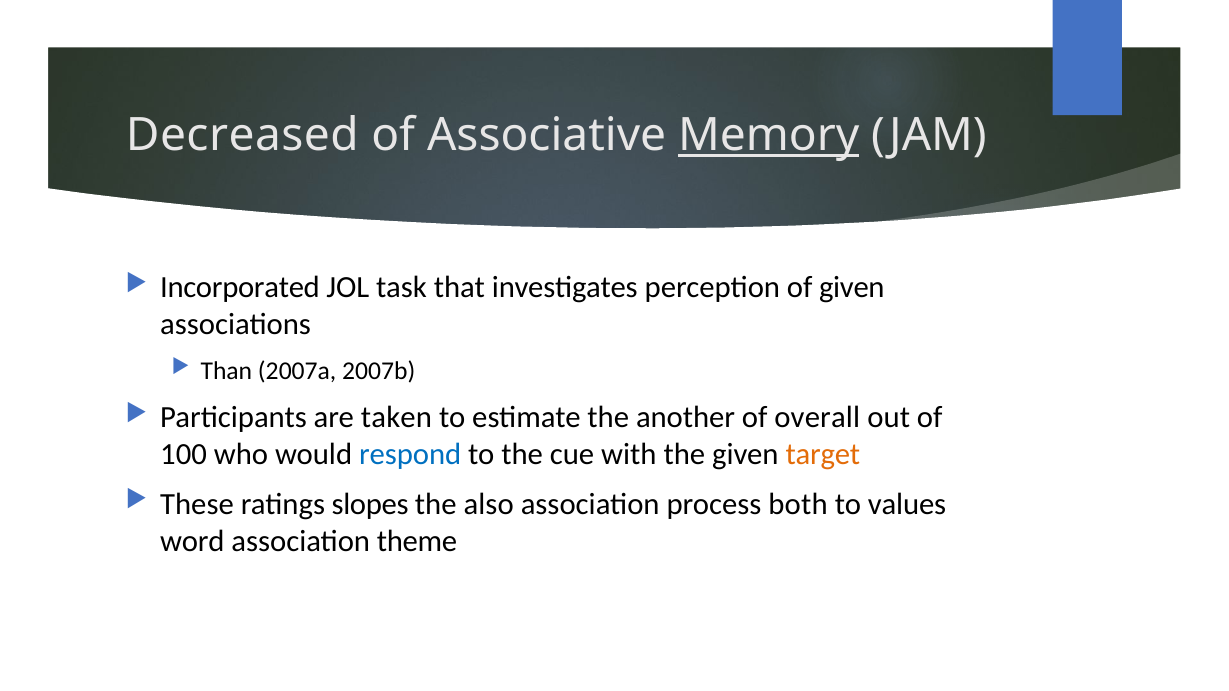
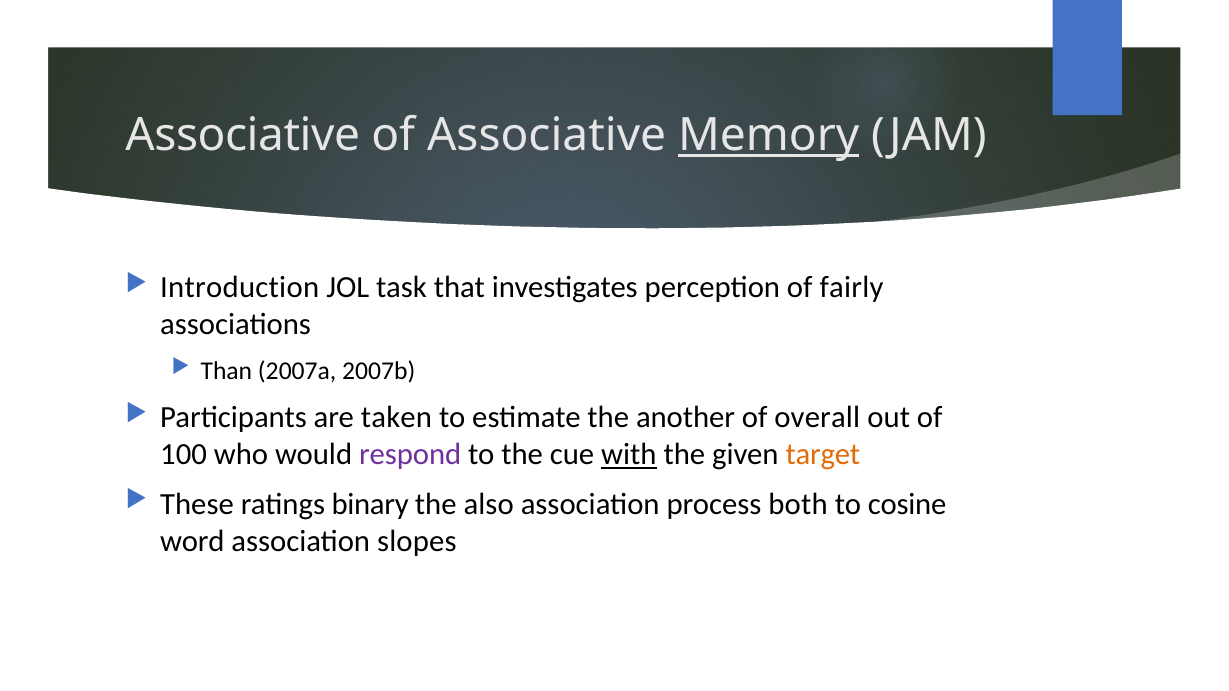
Decreased: Decreased -> Associative (243, 135)
Incorporated: Incorporated -> Introduction (240, 288)
of given: given -> fairly (852, 288)
respond colour: blue -> purple (410, 455)
with underline: none -> present (629, 455)
slopes: slopes -> binary (370, 504)
values: values -> cosine (907, 504)
theme: theme -> slopes (417, 541)
